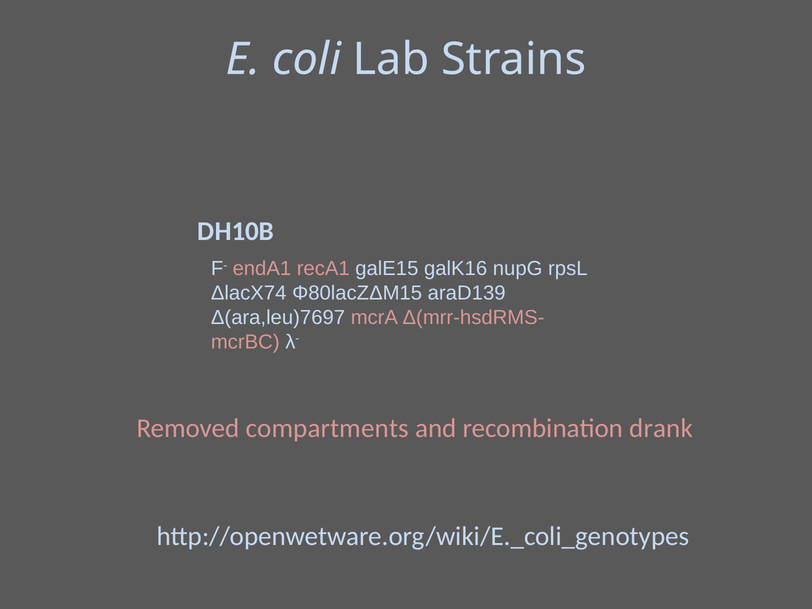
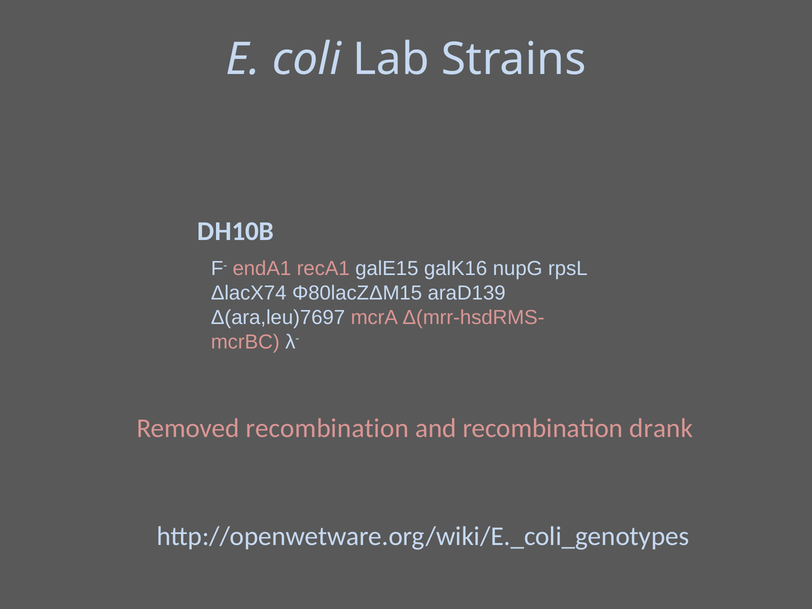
Removed compartments: compartments -> recombination (327, 428)
